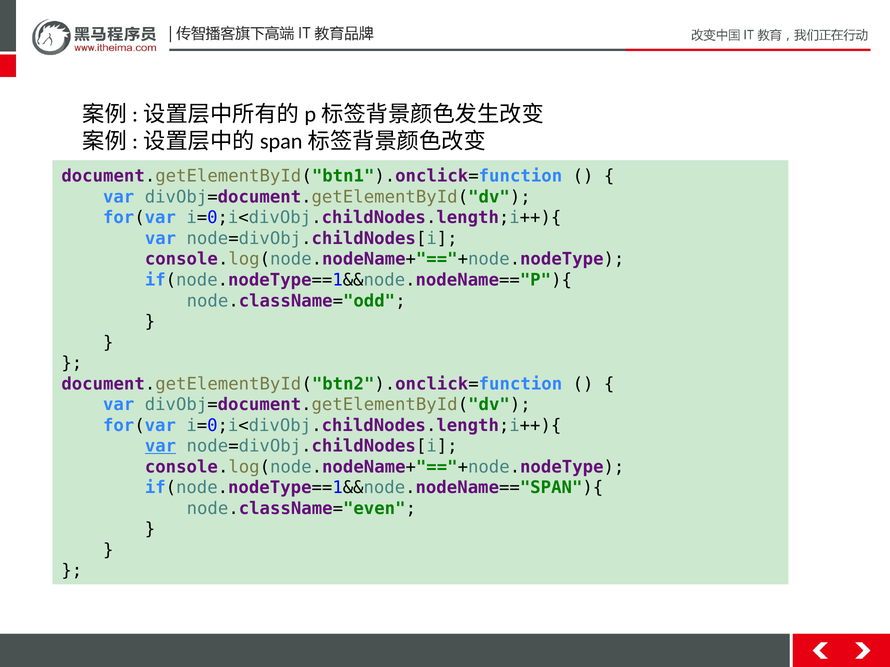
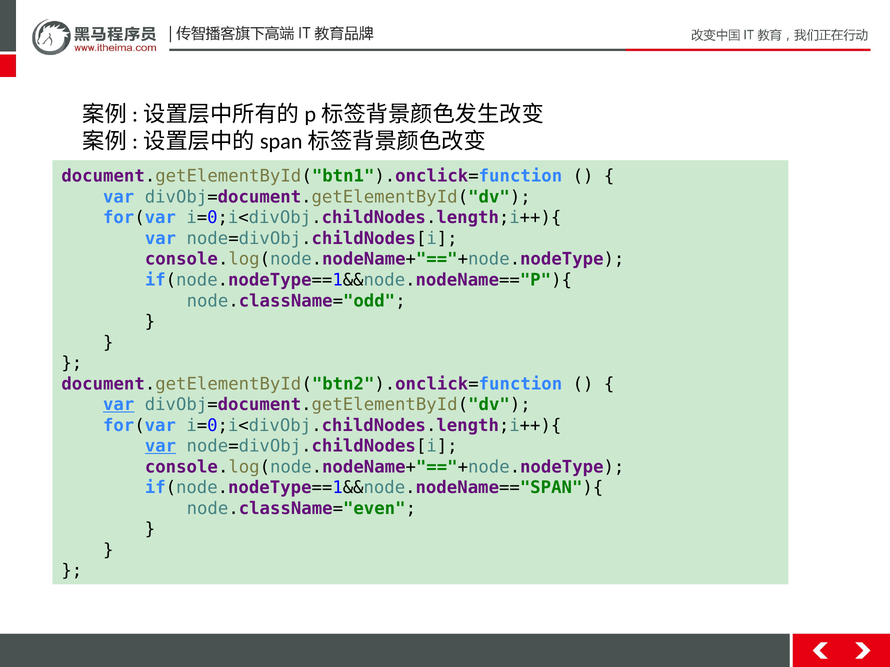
var underline: none -> present (119, 405)
